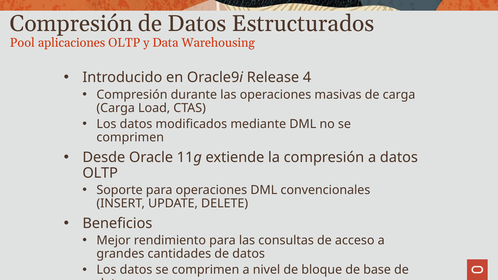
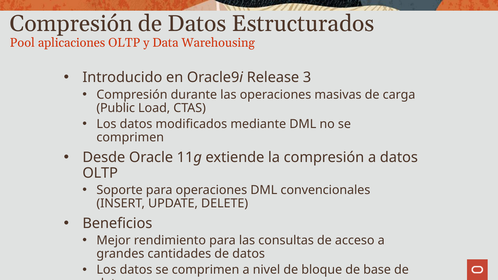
4: 4 -> 3 (307, 77)
Carga: Carga -> Public (116, 108)
